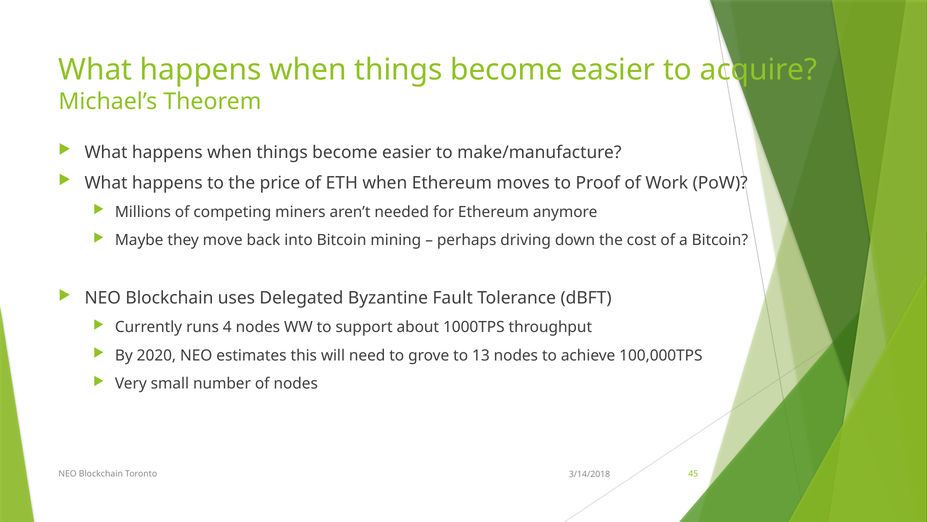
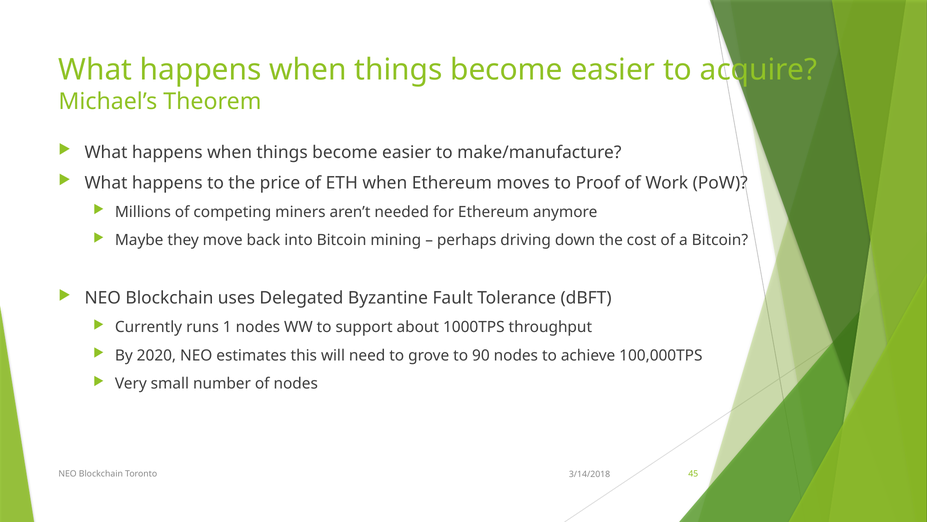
4: 4 -> 1 (227, 327)
13: 13 -> 90 (481, 355)
